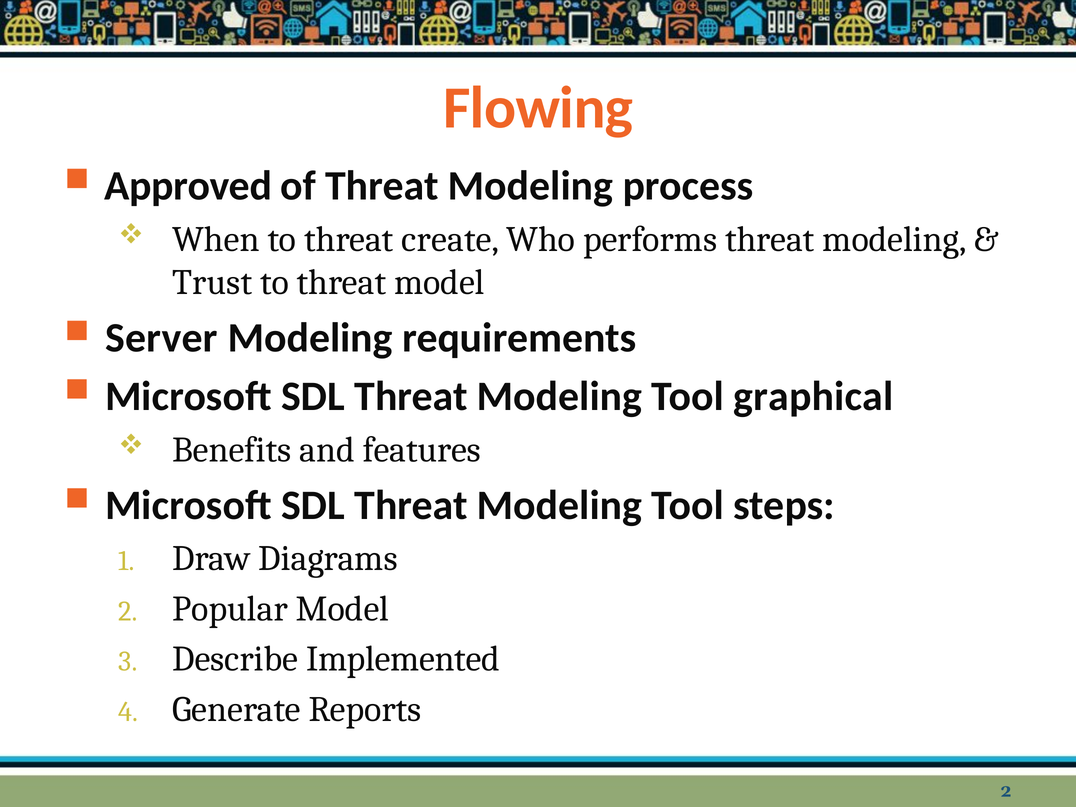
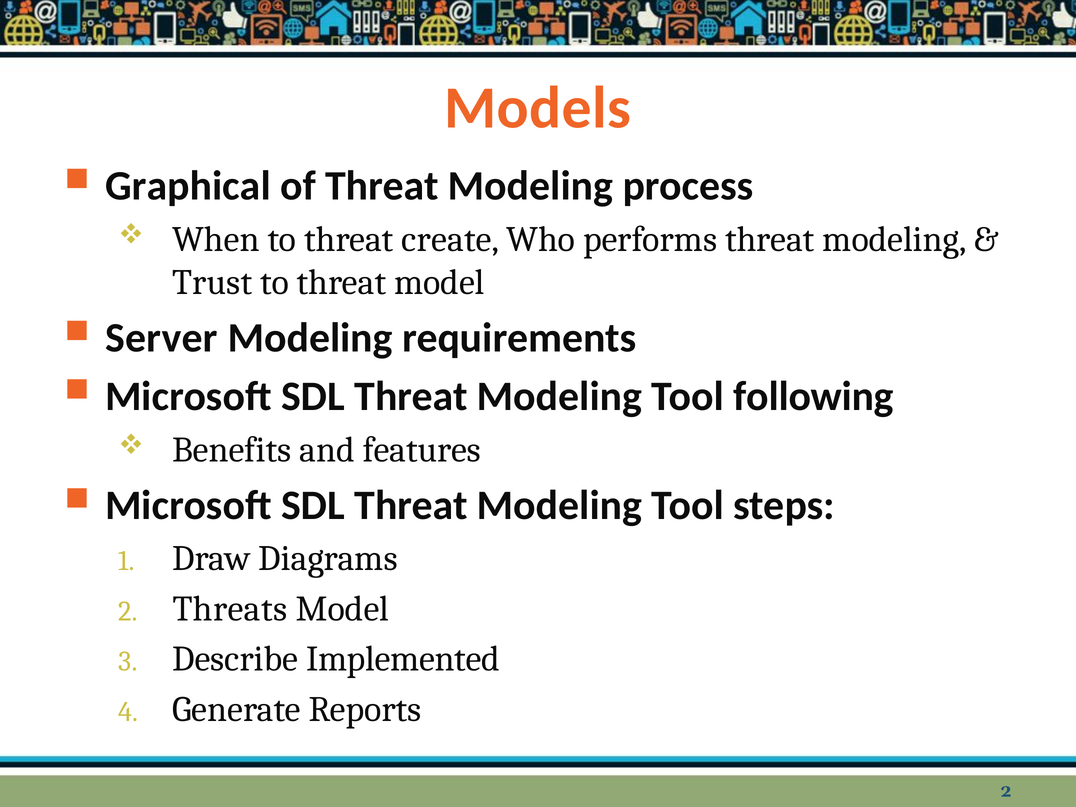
Flowing: Flowing -> Models (538, 108)
Approved: Approved -> Graphical (188, 186)
graphical: graphical -> following (813, 396)
Popular: Popular -> Threats (230, 609)
